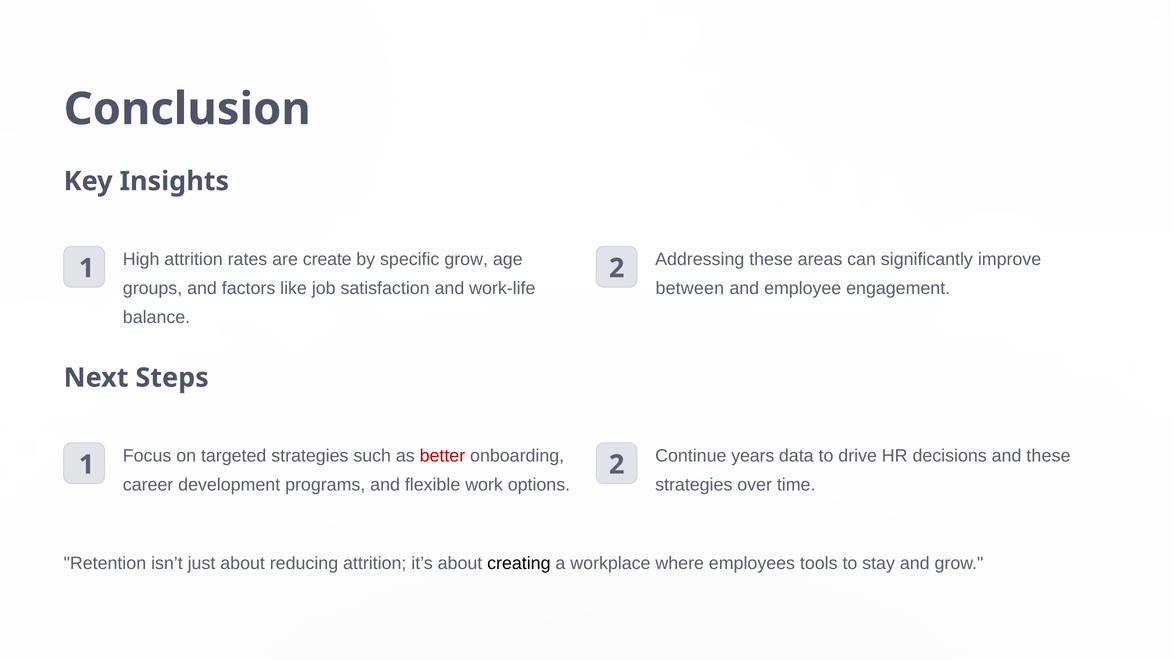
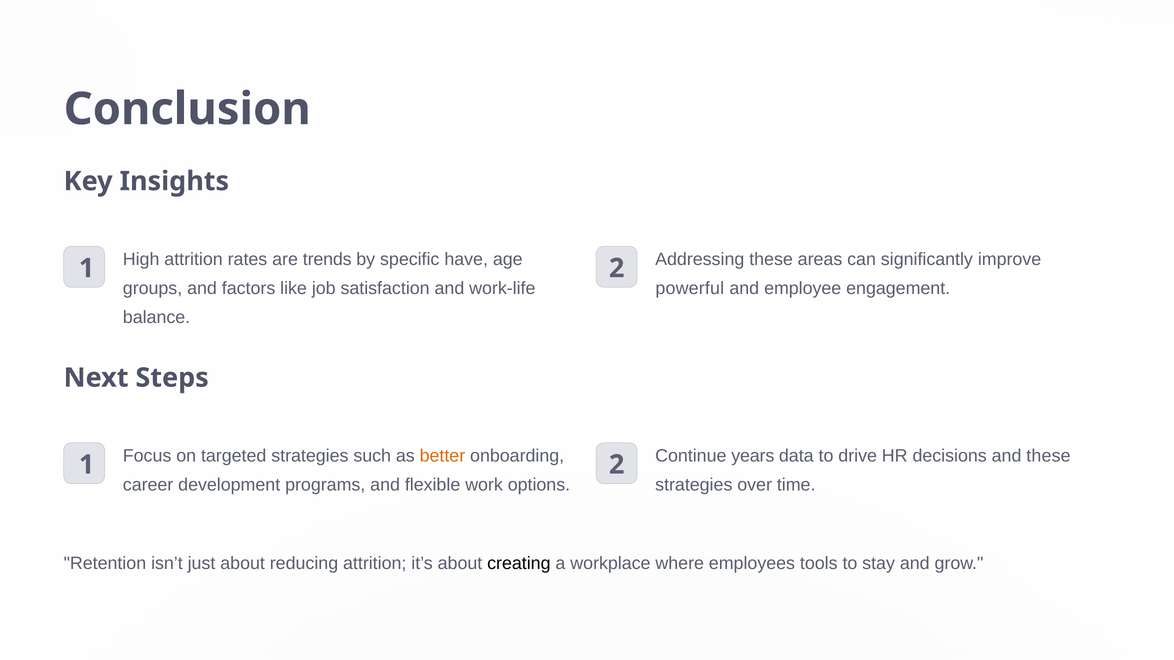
create: create -> trends (327, 259)
specific grow: grow -> have (466, 259)
between: between -> powerful (690, 288)
better colour: red -> orange (442, 456)
